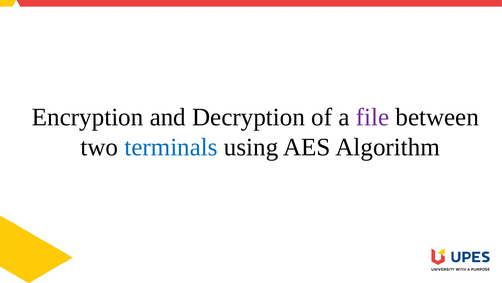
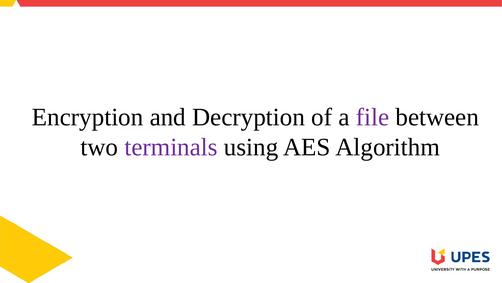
terminals colour: blue -> purple (171, 147)
